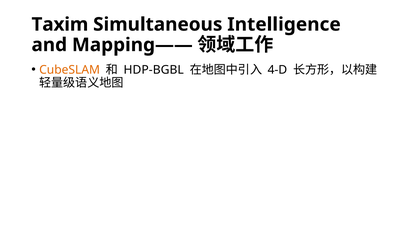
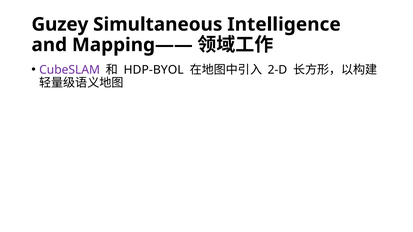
Taxim: Taxim -> Guzey (60, 24)
CubeSLAM colour: orange -> purple (70, 70)
HDP-BGBL: HDP-BGBL -> HDP-BYOL (154, 70)
4-D: 4-D -> 2-D (277, 70)
